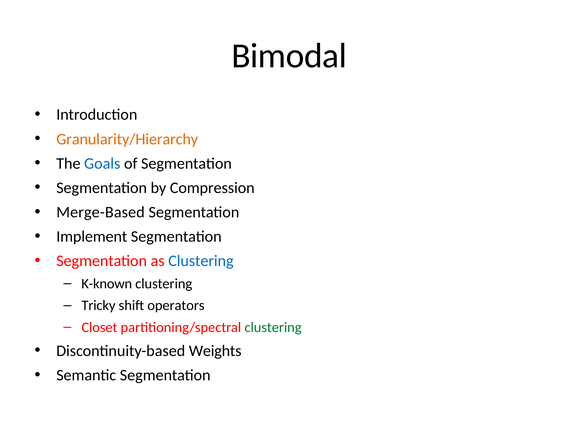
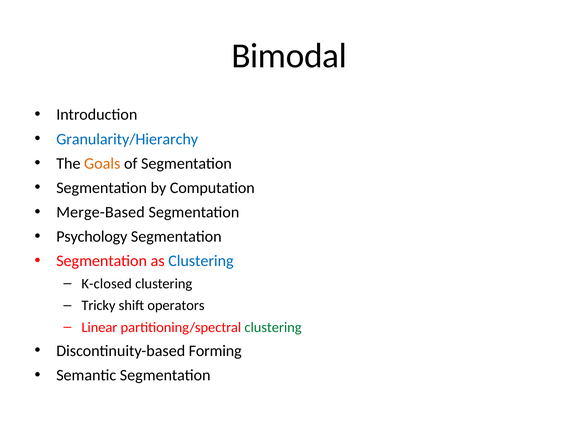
Granularity/Hierarchy colour: orange -> blue (127, 139)
Goals colour: blue -> orange (102, 164)
Compression: Compression -> Computation (212, 188)
Implement: Implement -> Psychology (92, 237)
K-known: K-known -> K-closed (107, 284)
Closet: Closet -> Linear (99, 328)
Weights: Weights -> Forming (215, 351)
